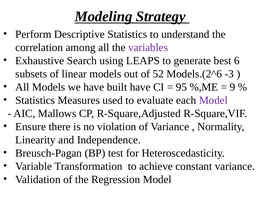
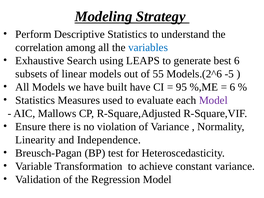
variables colour: purple -> blue (148, 47)
52: 52 -> 55 (158, 74)
-3: -3 -> -5 (229, 74)
9: 9 -> 6 (232, 87)
